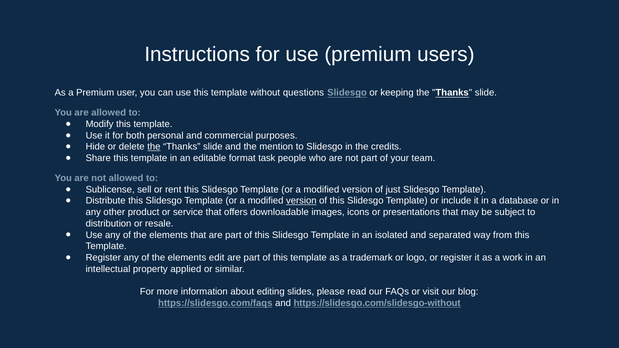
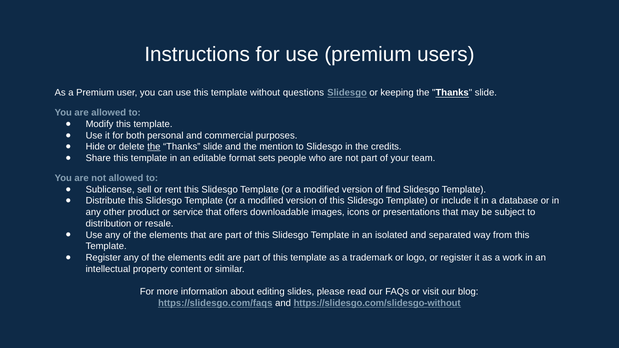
task: task -> sets (267, 158)
just: just -> find (393, 190)
version underline: present -> none (301, 201)
applied: applied -> content (186, 269)
